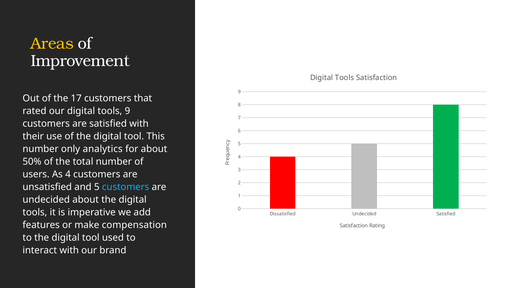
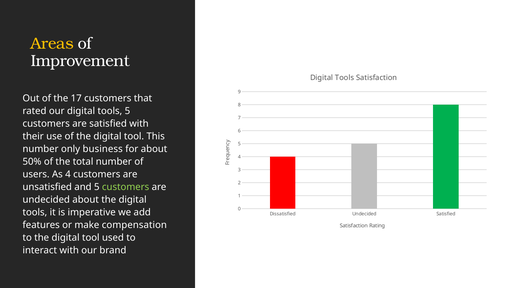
tools 9: 9 -> 5 (127, 111)
analytics: analytics -> business (103, 149)
customers colour: light blue -> light green (126, 187)
